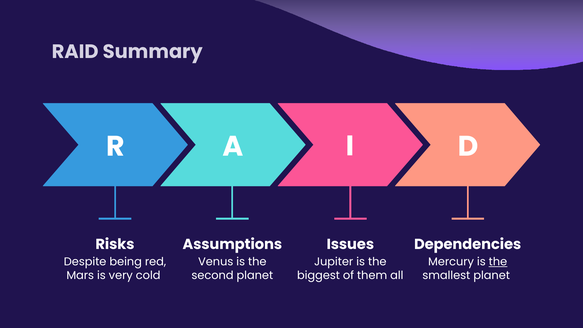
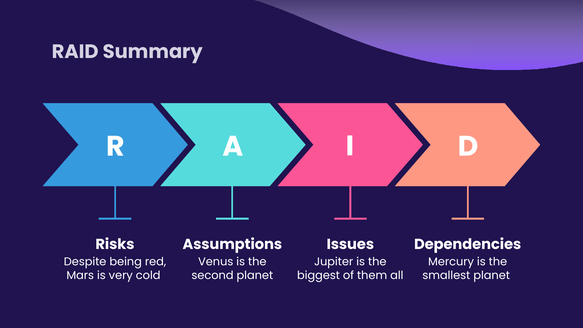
the underline: present -> none (498, 262)
